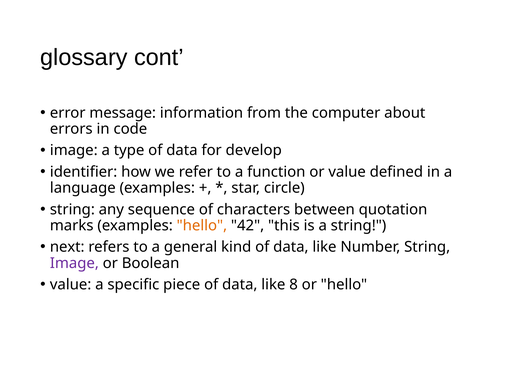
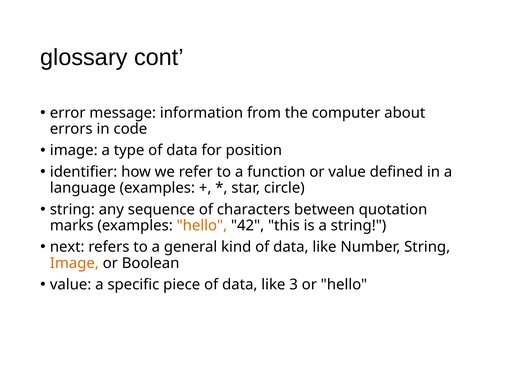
develop: develop -> position (254, 150)
Image colour: purple -> orange (74, 263)
8: 8 -> 3 (294, 285)
